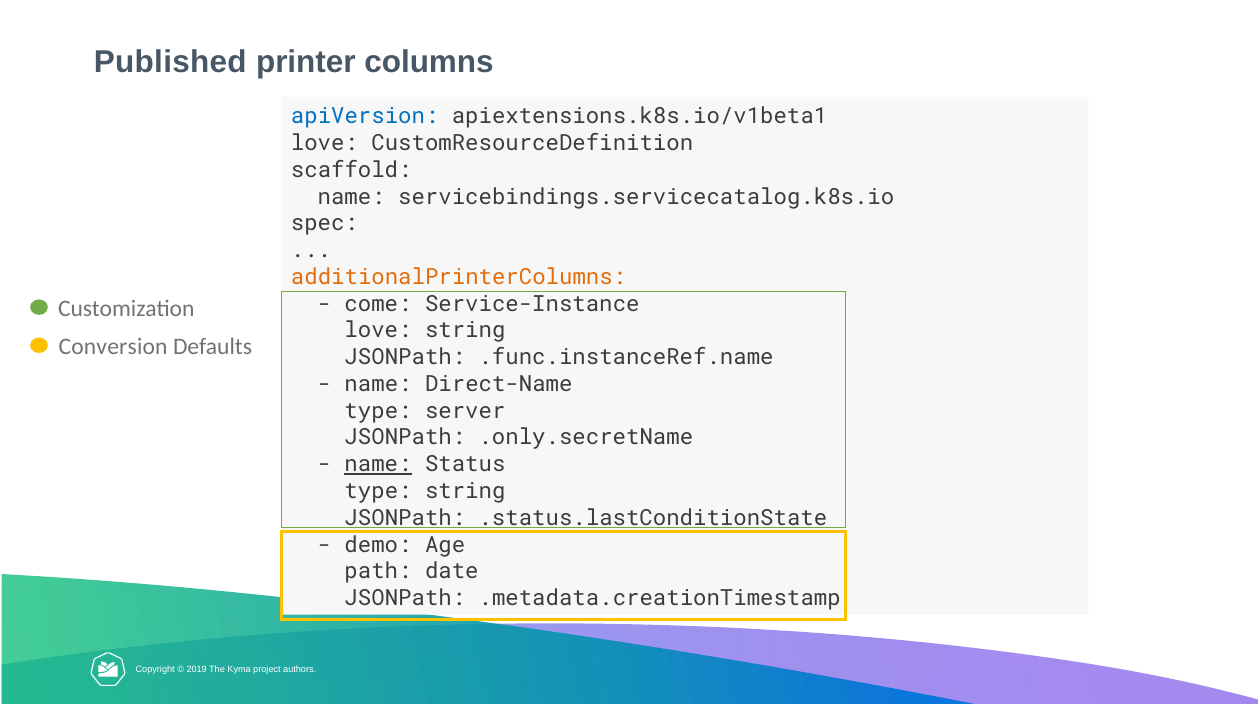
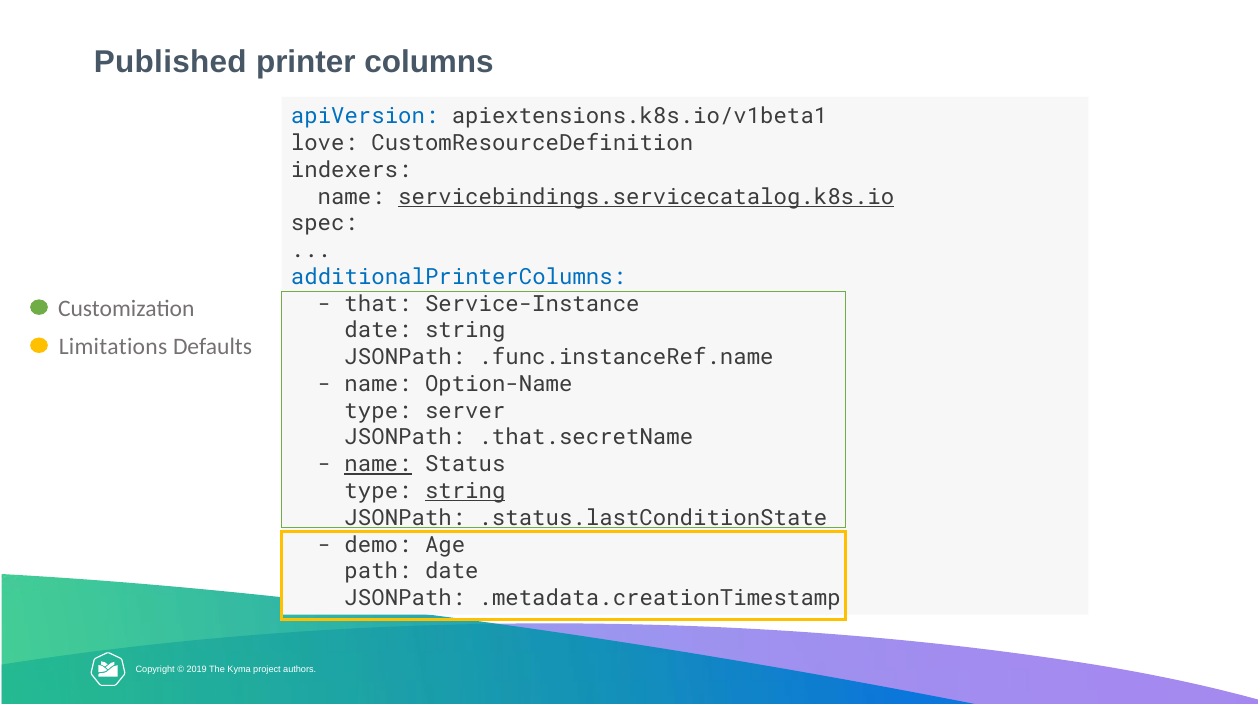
scaffold: scaffold -> indexers (351, 170)
servicebindings.servicecatalog.k8s.io underline: none -> present (646, 197)
additionalPrinterColumns colour: orange -> blue (459, 277)
come: come -> that (378, 304)
love: love -> date (378, 331)
Conversion: Conversion -> Limitations (113, 347)
Direct-Name: Direct-Name -> Option-Name (499, 384)
.only.secretName: .only.secretName -> .that.secretName (586, 438)
string underline: none -> present (465, 491)
